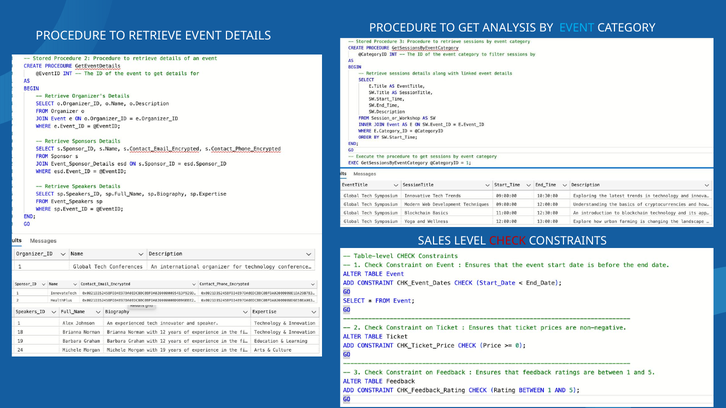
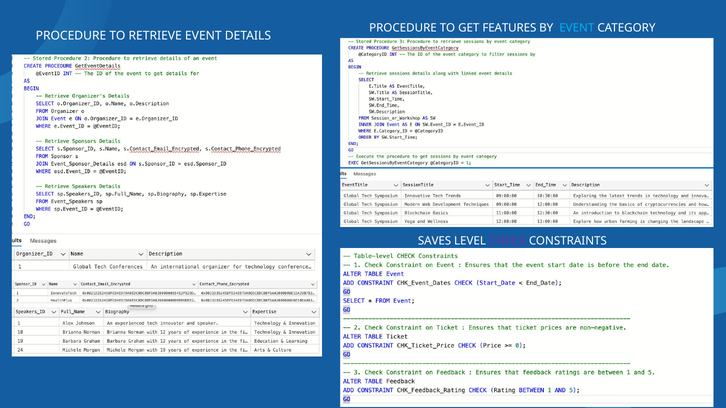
ANALYSIS: ANALYSIS -> FEATURES (509, 28)
SALES: SALES -> SAVES (435, 241)
CHECK colour: red -> purple (507, 241)
